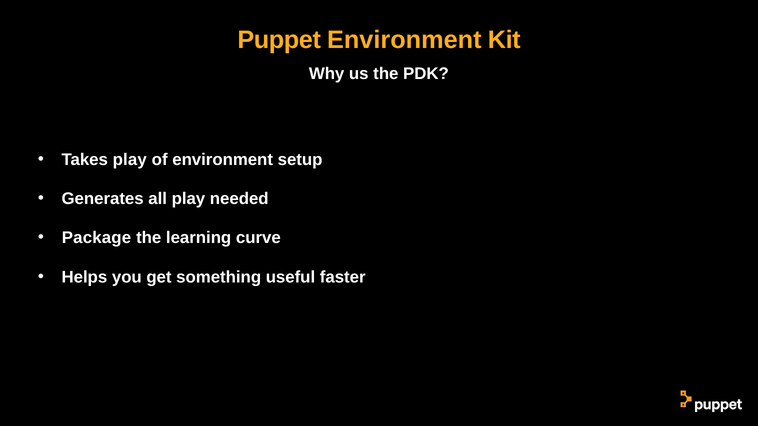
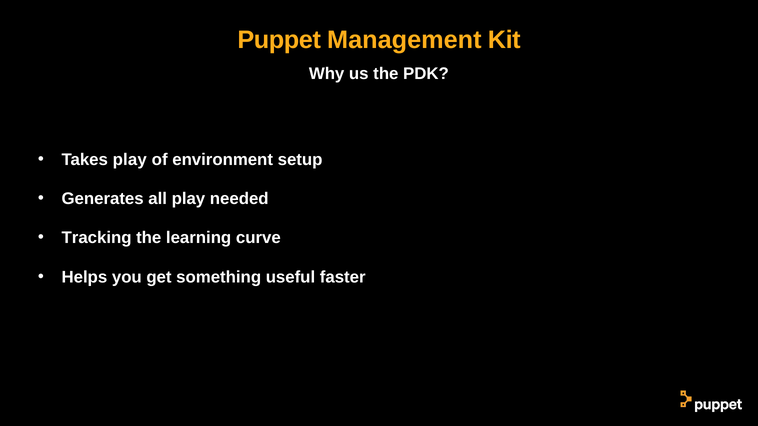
Puppet Environment: Environment -> Management (404, 40)
Package: Package -> Tracking (97, 238)
